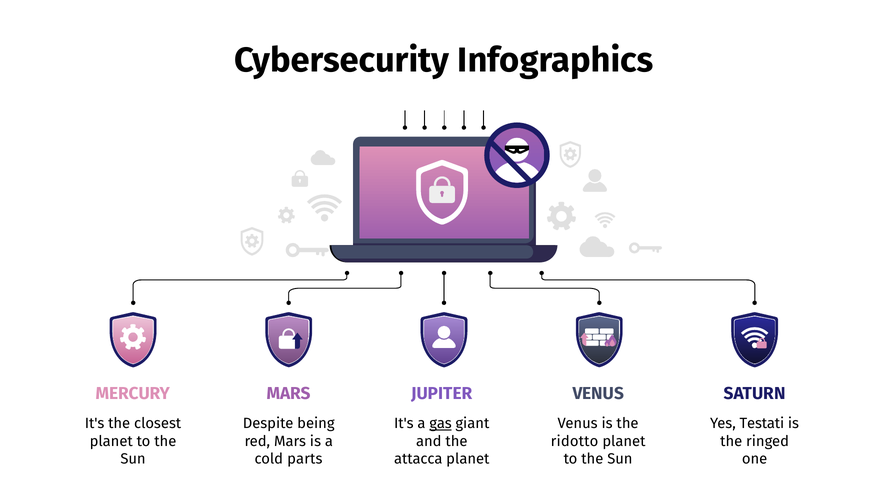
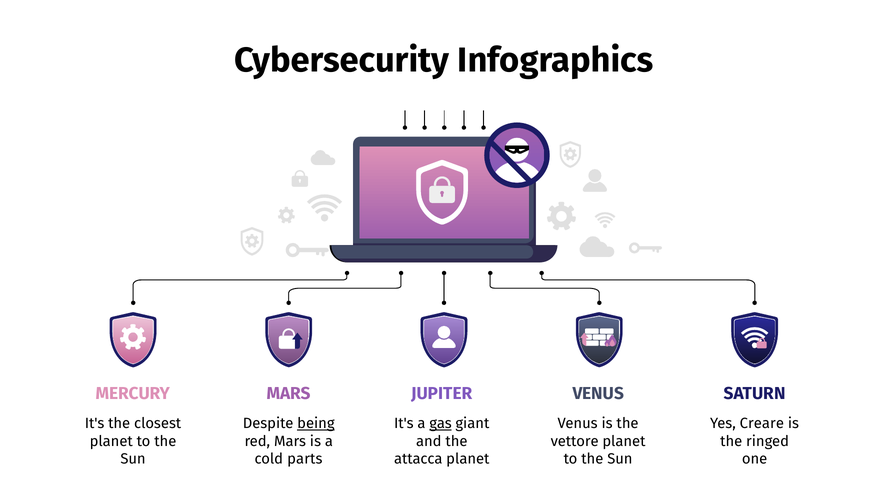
being underline: none -> present (316, 423)
Testati: Testati -> Creare (762, 423)
ridotto: ridotto -> vettore (575, 441)
